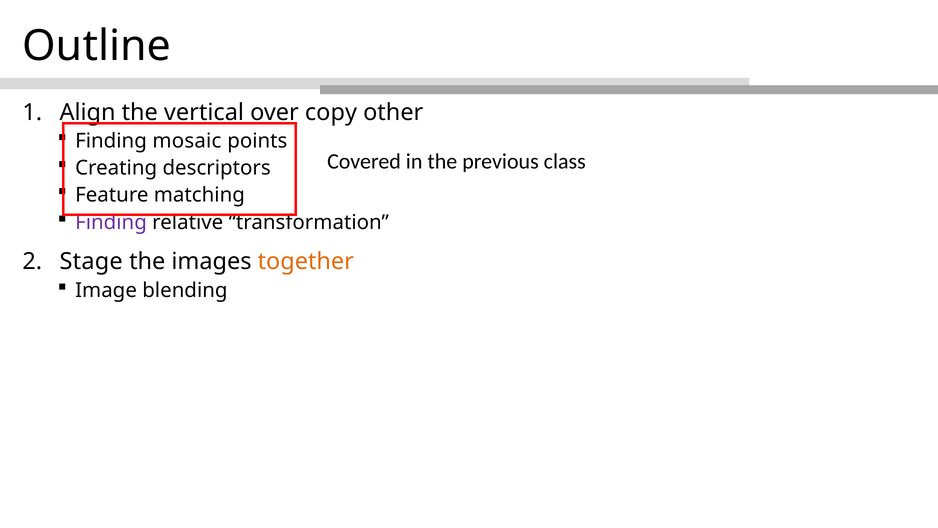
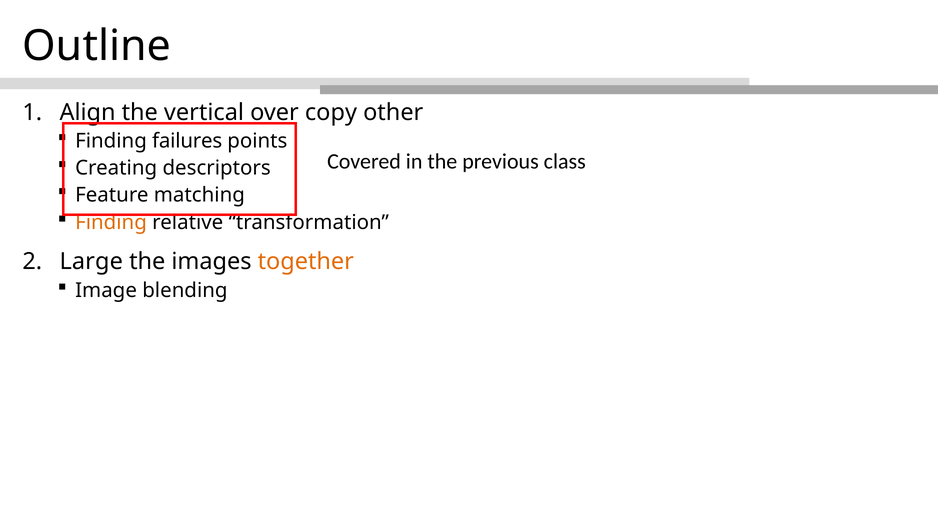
mosaic: mosaic -> failures (187, 141)
Finding colour: purple -> orange (111, 222)
Stage: Stage -> Large (91, 261)
